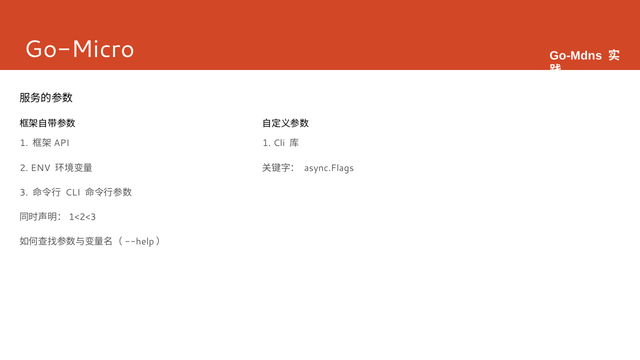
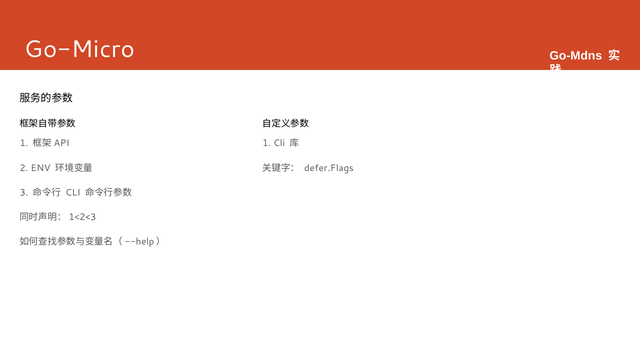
async.Flags: async.Flags -> defer.Flags (329, 168)
